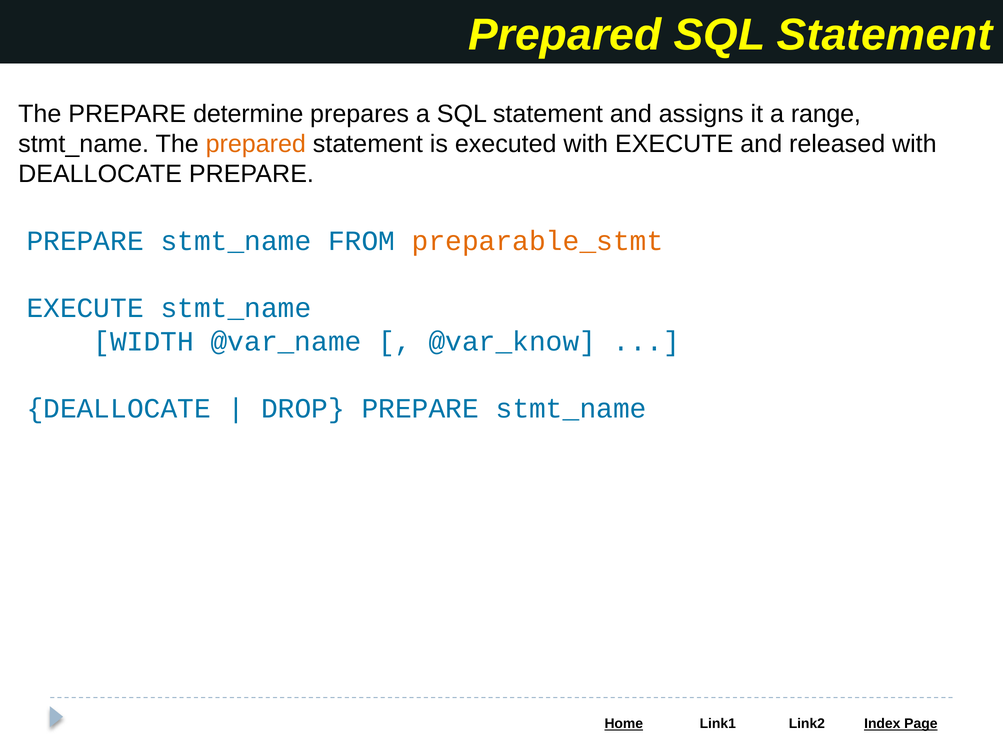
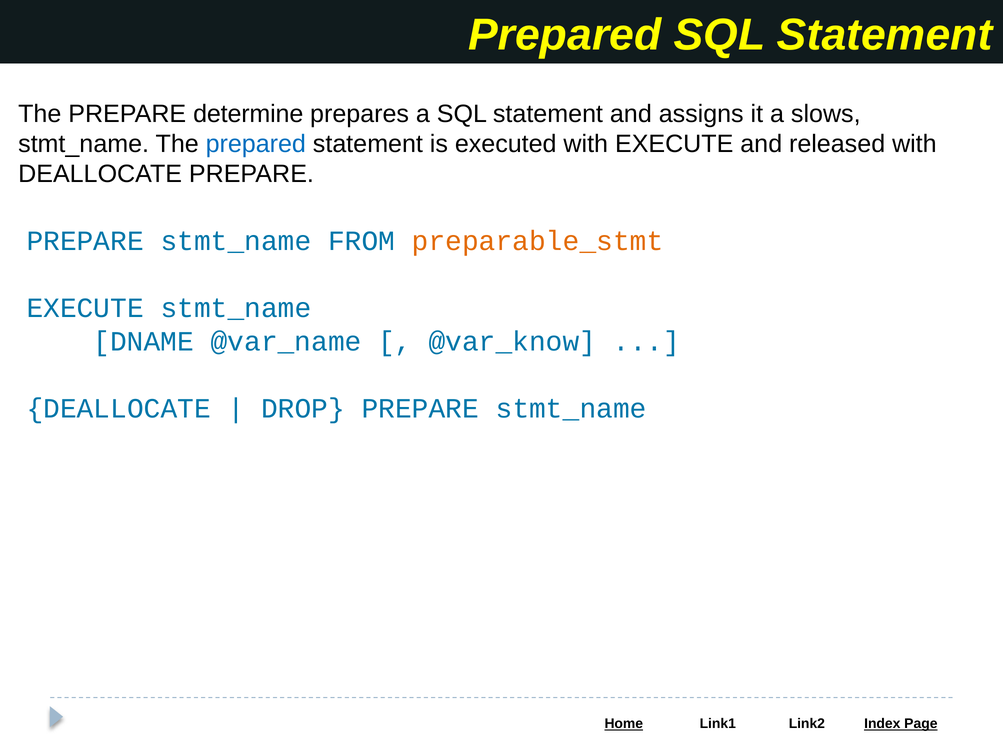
range: range -> slows (826, 114)
prepared colour: orange -> blue (256, 144)
WIDTH: WIDTH -> DNAME (144, 341)
